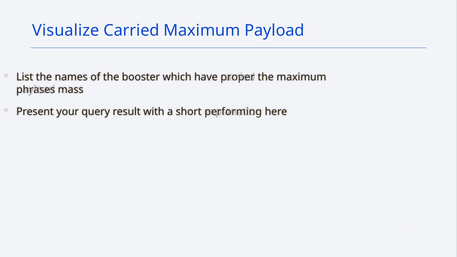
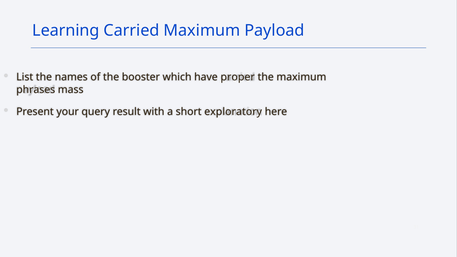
Visualize: Visualize -> Learning (66, 31)
performing: performing -> exploratory (233, 112)
